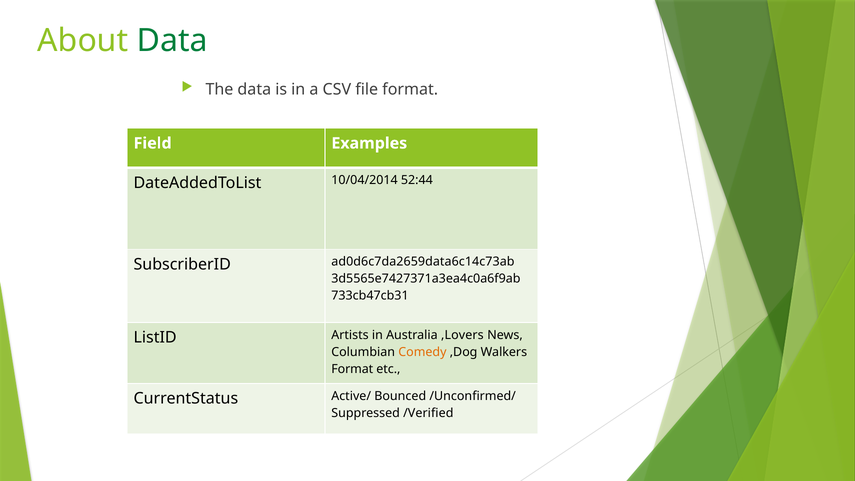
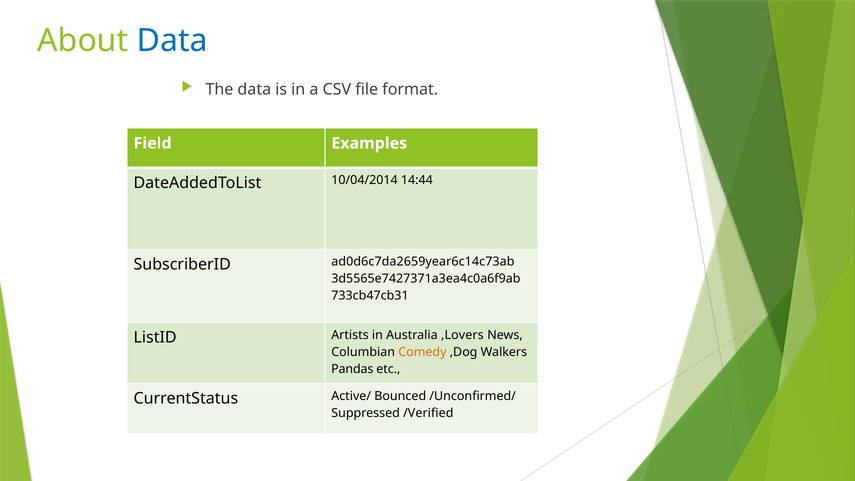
Data colour: green -> blue (172, 41)
52:44: 52:44 -> 14:44 (417, 180)
ad0d6c7da2659data6c14c73ab: ad0d6c7da2659data6c14c73ab -> ad0d6c7da2659year6c14c73ab (423, 262)
Format: Format -> Pandas (352, 369)
